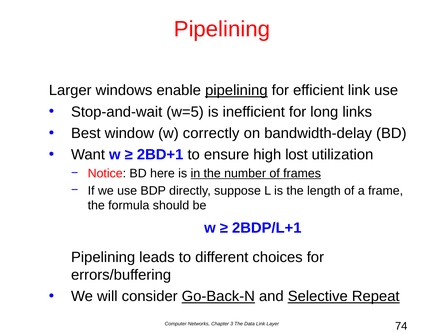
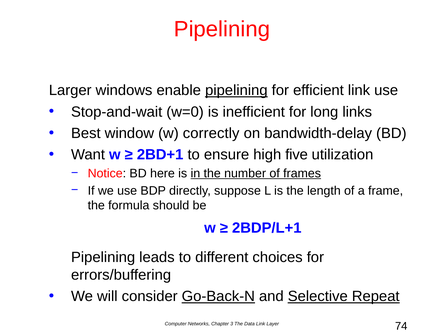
w=5: w=5 -> w=0 (185, 112)
lost: lost -> five (297, 155)
